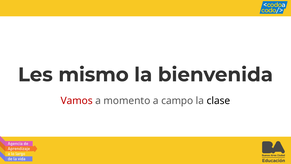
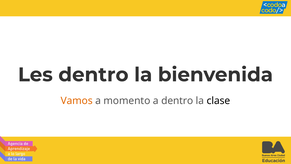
Les mismo: mismo -> dentro (93, 75)
Vamos colour: red -> orange (77, 101)
a campo: campo -> dentro (177, 101)
